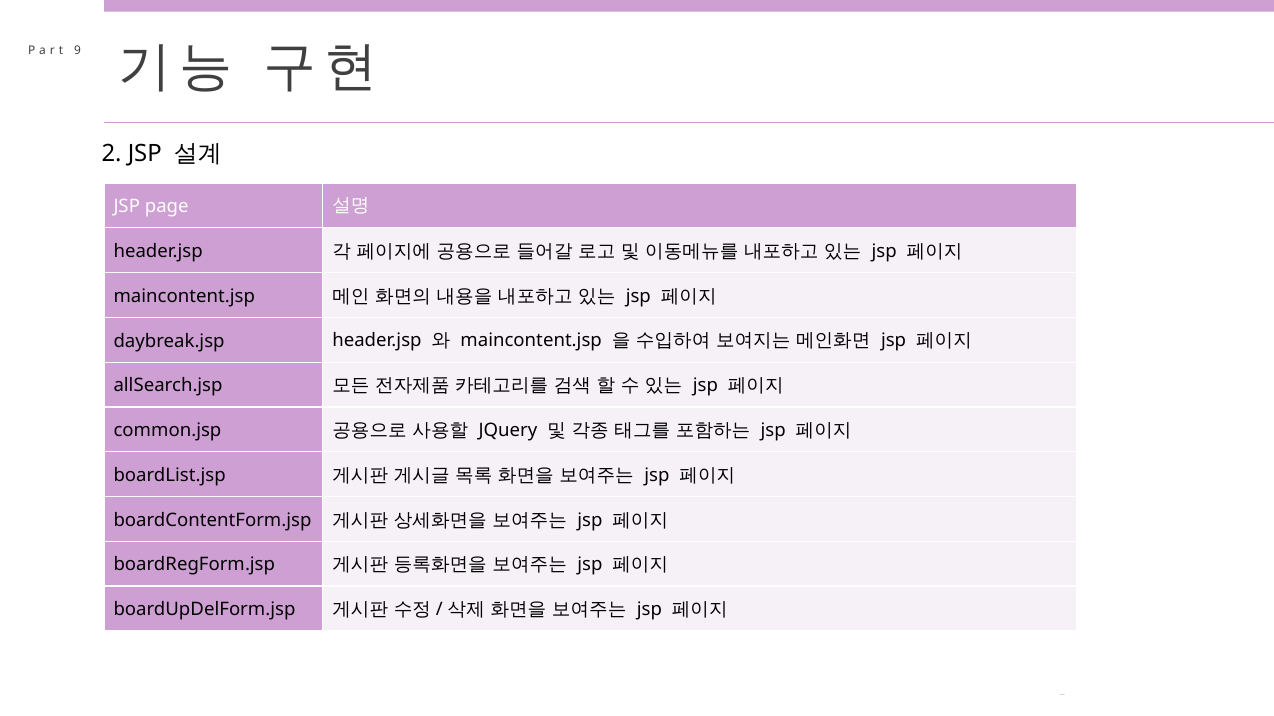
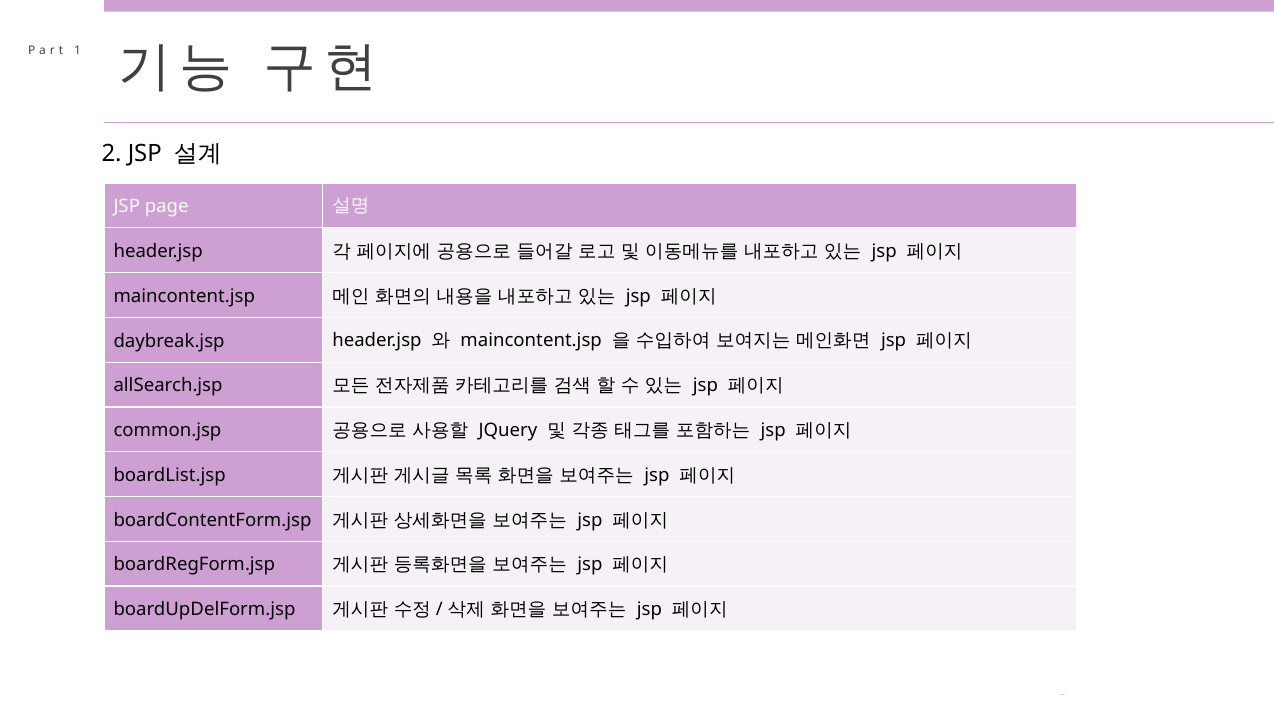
9: 9 -> 1 (78, 51)
